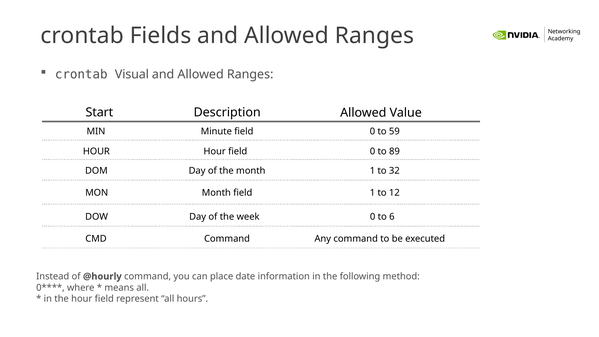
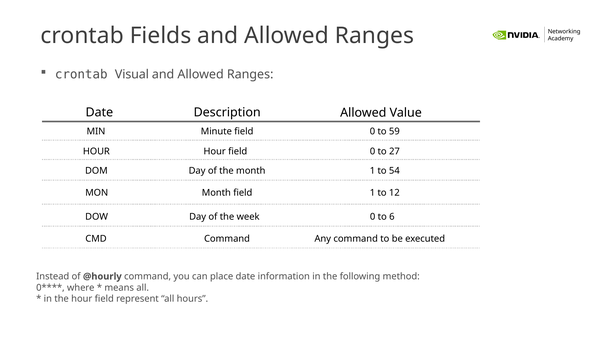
Start: Start -> Date (99, 113)
89: 89 -> 27 (394, 151)
32: 32 -> 54 (394, 171)
